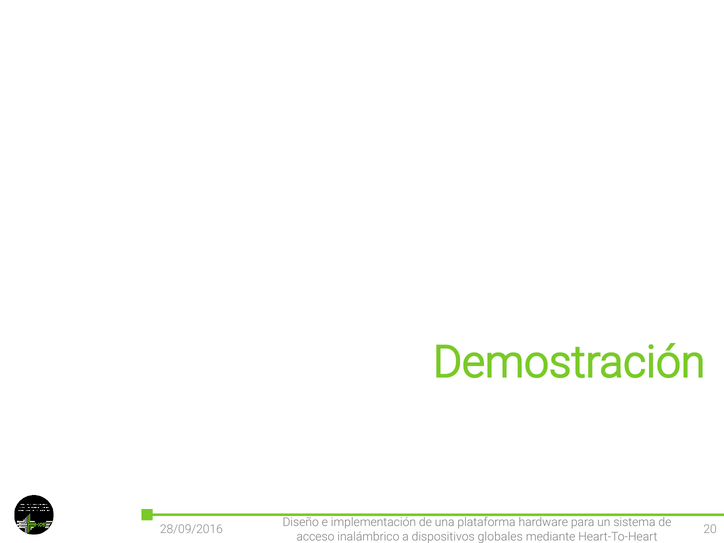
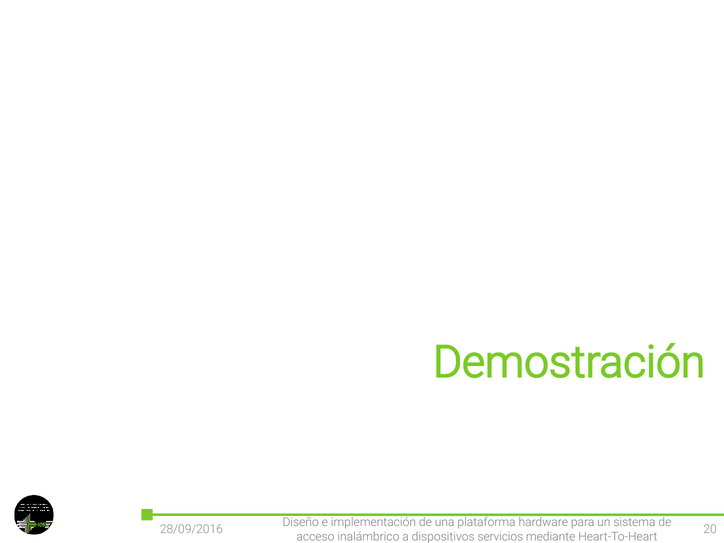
globales: globales -> servicios (500, 537)
